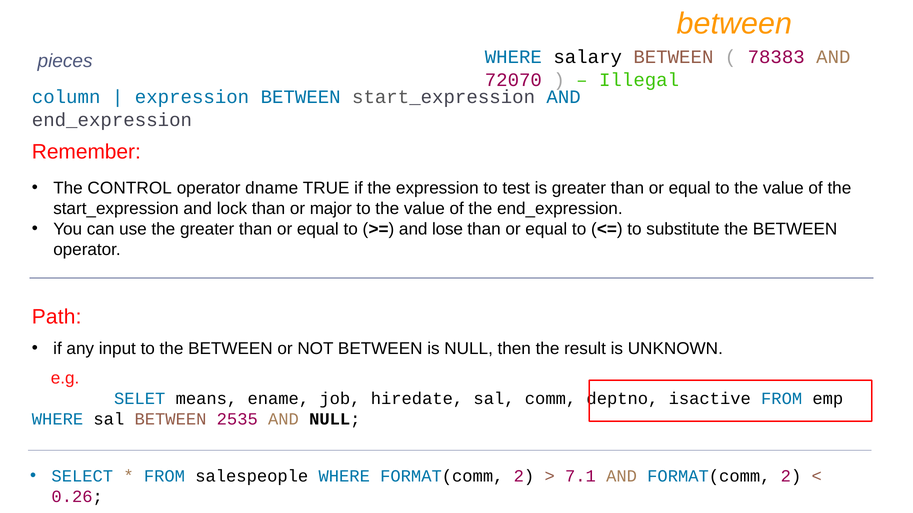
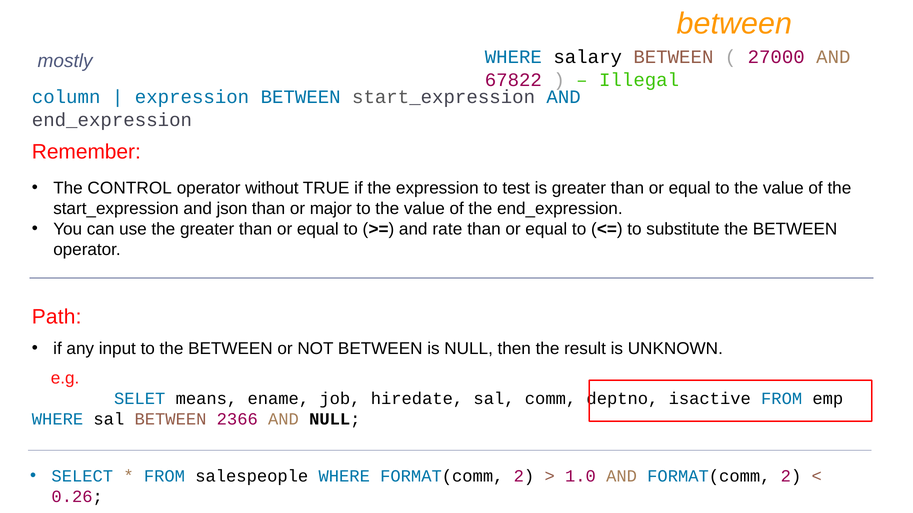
78383: 78383 -> 27000 (776, 57)
pieces: pieces -> mostly (65, 61)
72070: 72070 -> 67822 (513, 80)
dname: dname -> without (272, 188)
lock: lock -> json (232, 209)
lose: lose -> rate (447, 229)
2535: 2535 -> 2366 (237, 420)
7.1: 7.1 -> 1.0 (580, 477)
